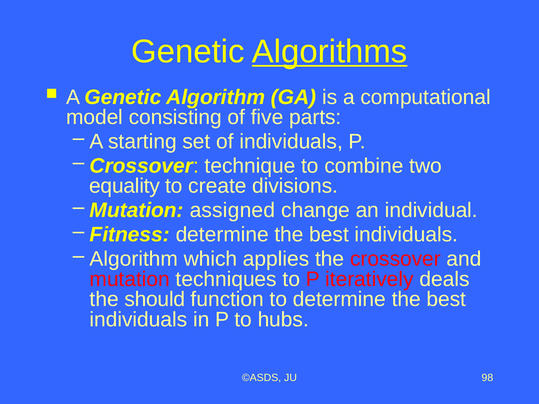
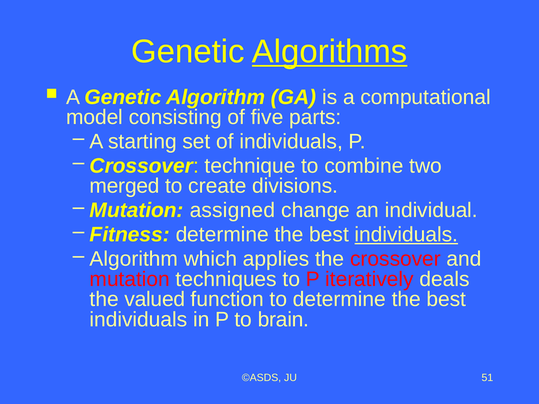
equality: equality -> merged (125, 186)
individuals underline: none -> present (406, 235)
should: should -> valued (155, 299)
hubs: hubs -> brain (283, 320)
98: 98 -> 51 (487, 378)
